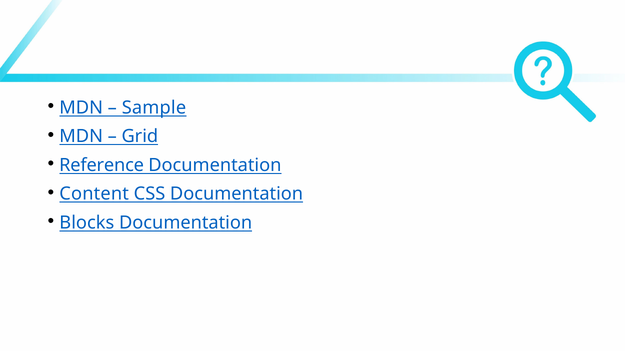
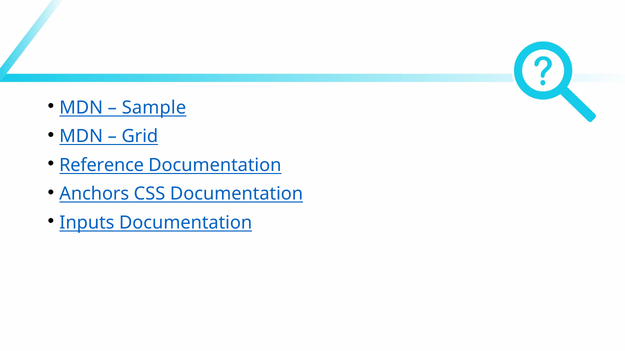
Content: Content -> Anchors (94, 194)
Blocks: Blocks -> Inputs (87, 223)
